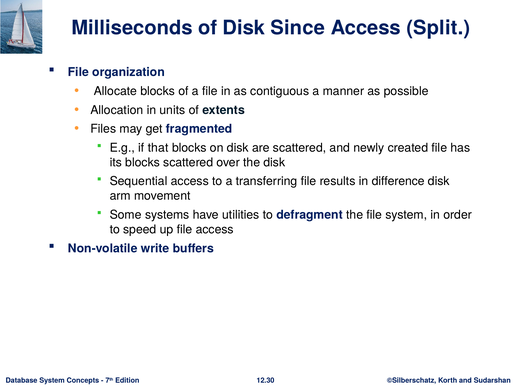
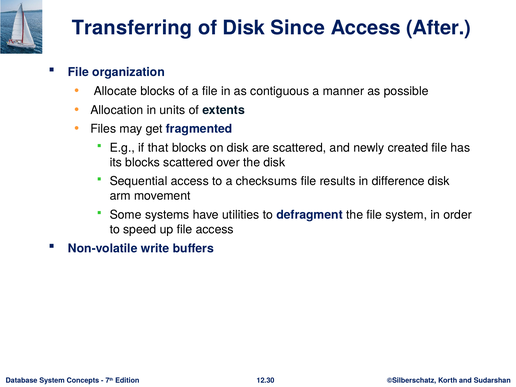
Milliseconds: Milliseconds -> Transferring (132, 28)
Split: Split -> After (438, 28)
transferring: transferring -> checksums (267, 181)
